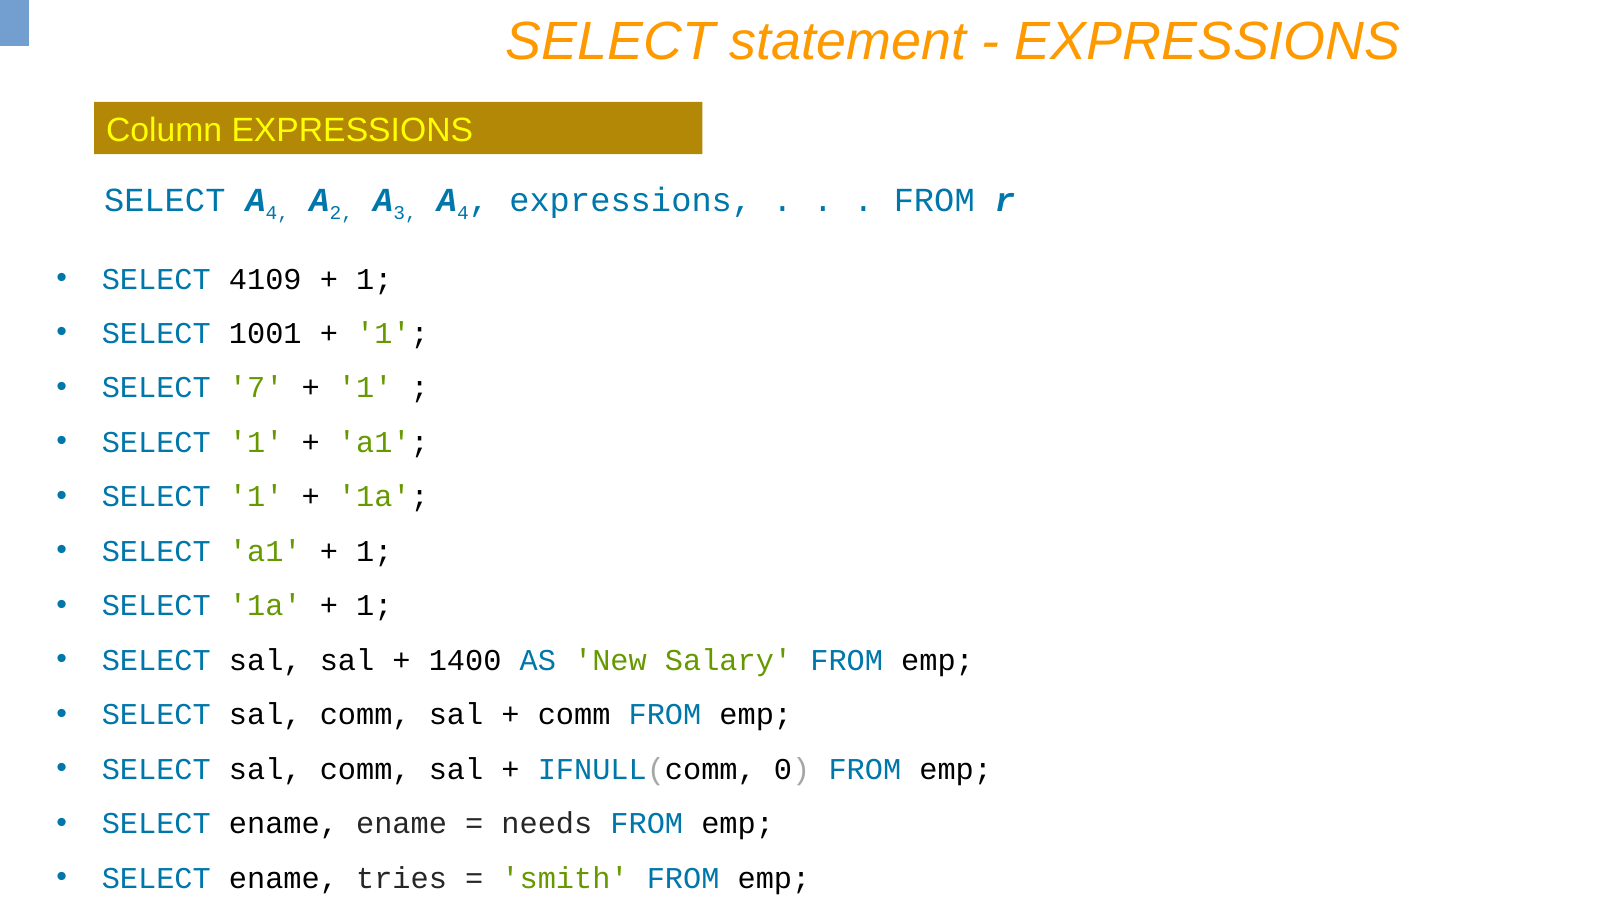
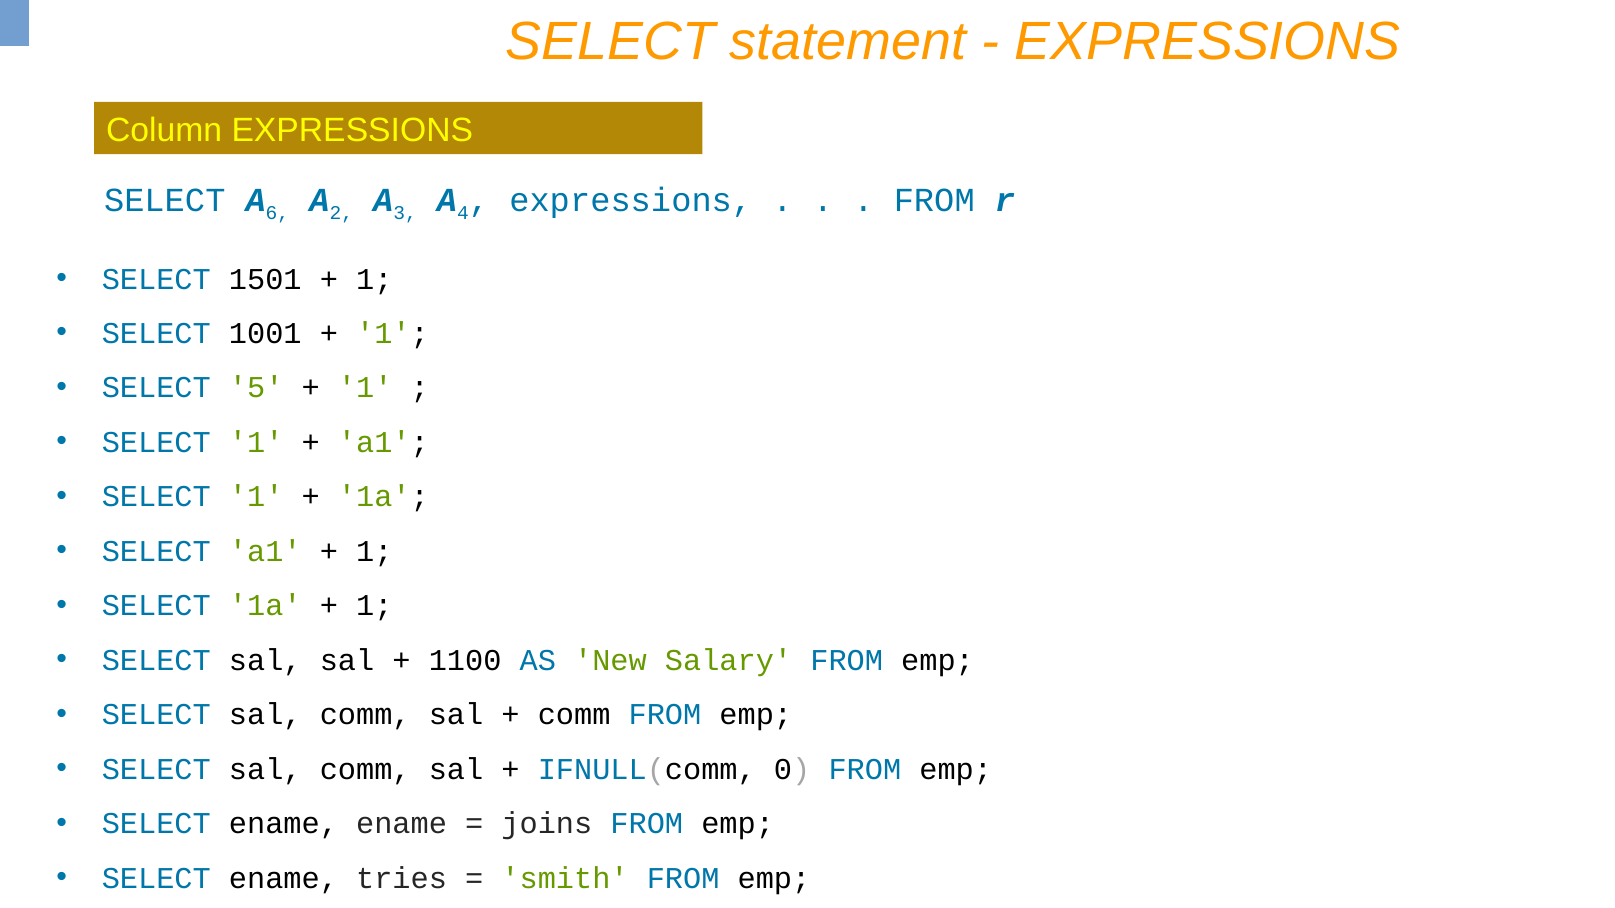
4: 4 -> 6 (277, 213)
4109: 4109 -> 1501 (265, 279)
7: 7 -> 5 (256, 388)
1400: 1400 -> 1100 (465, 661)
needs: needs -> joins (547, 824)
